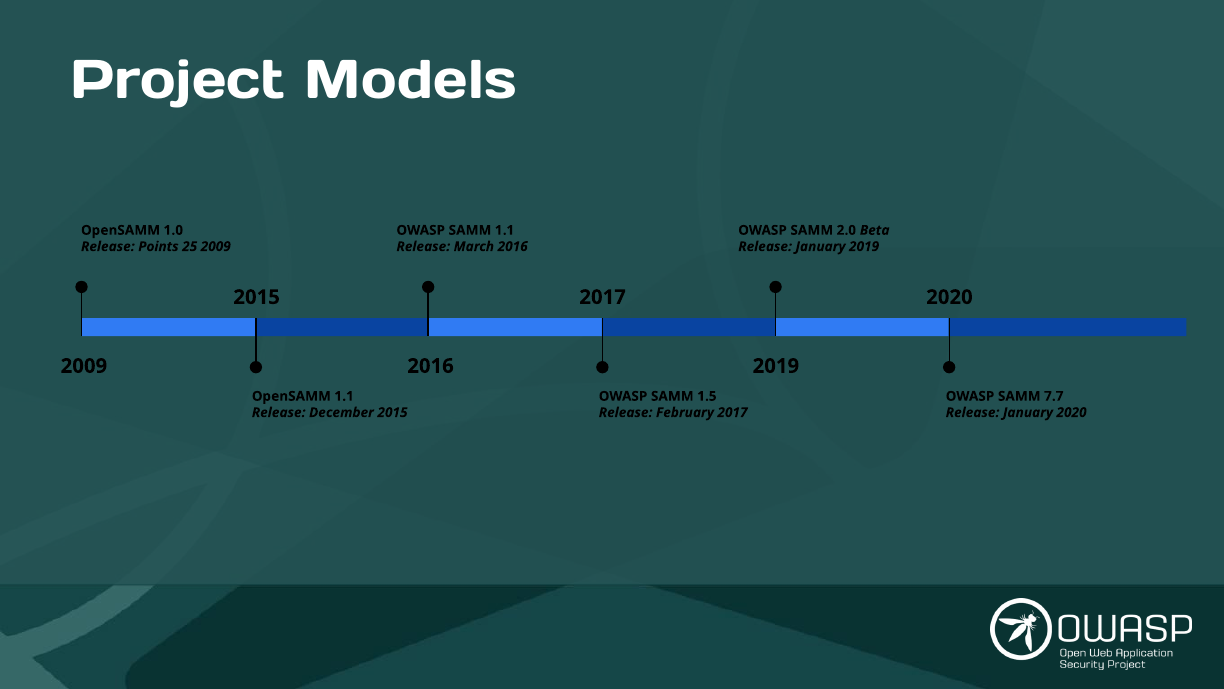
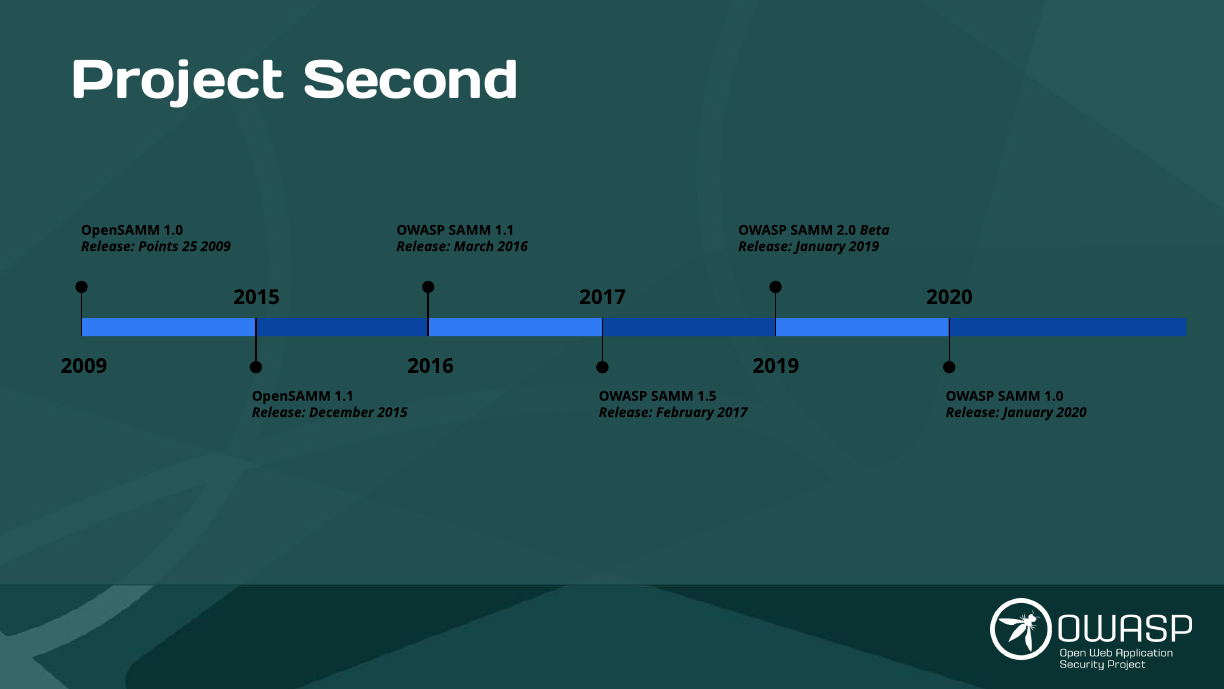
Models: Models -> Second (411, 80)
SAMM 7.7: 7.7 -> 1.0 (1054, 396)
